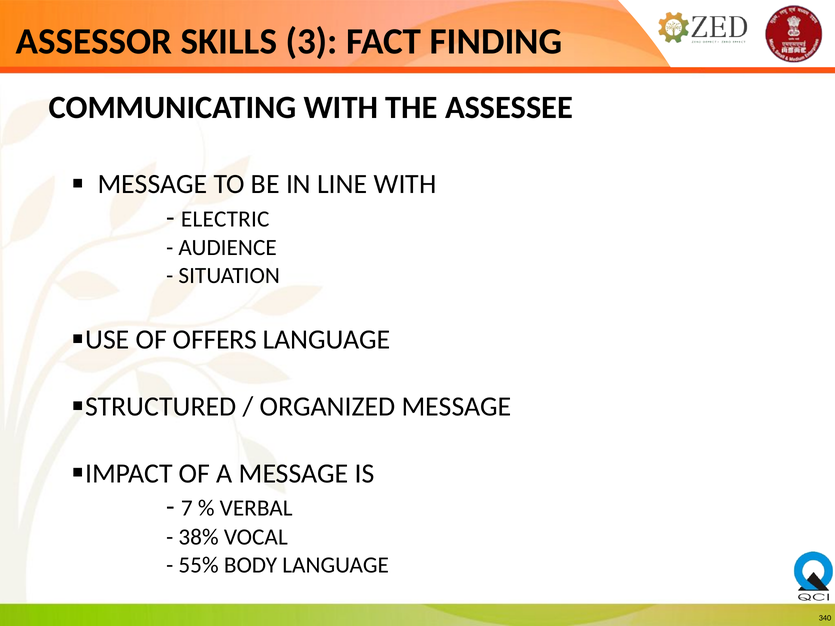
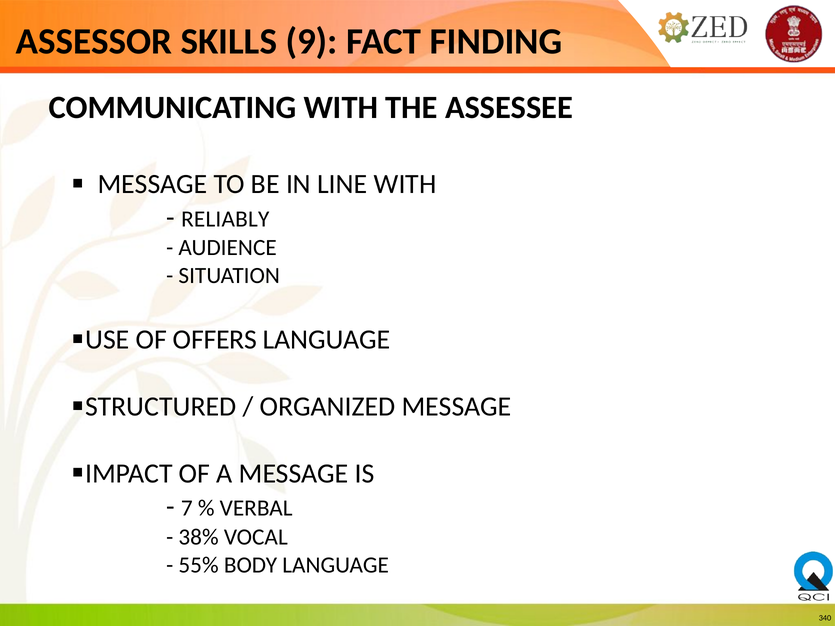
3: 3 -> 9 (312, 41)
ELECTRIC: ELECTRIC -> RELIABLY (225, 219)
